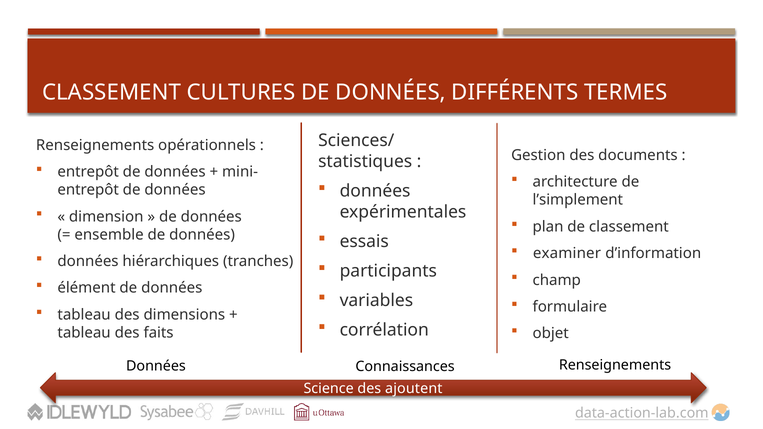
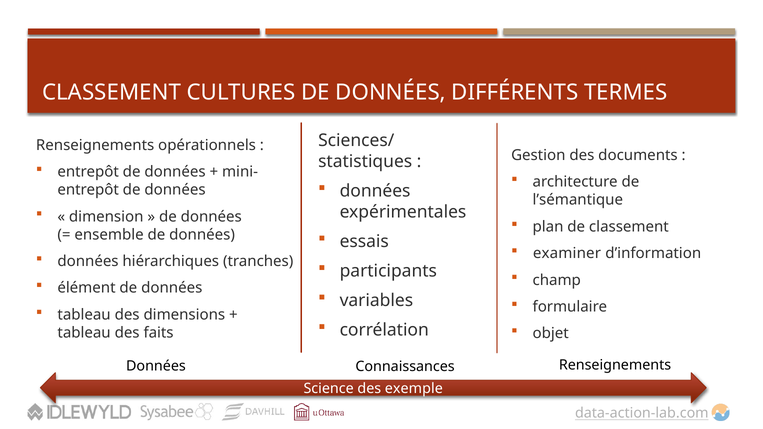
l’simplement: l’simplement -> l’sémantique (578, 200)
ajoutent: ajoutent -> exemple (414, 389)
